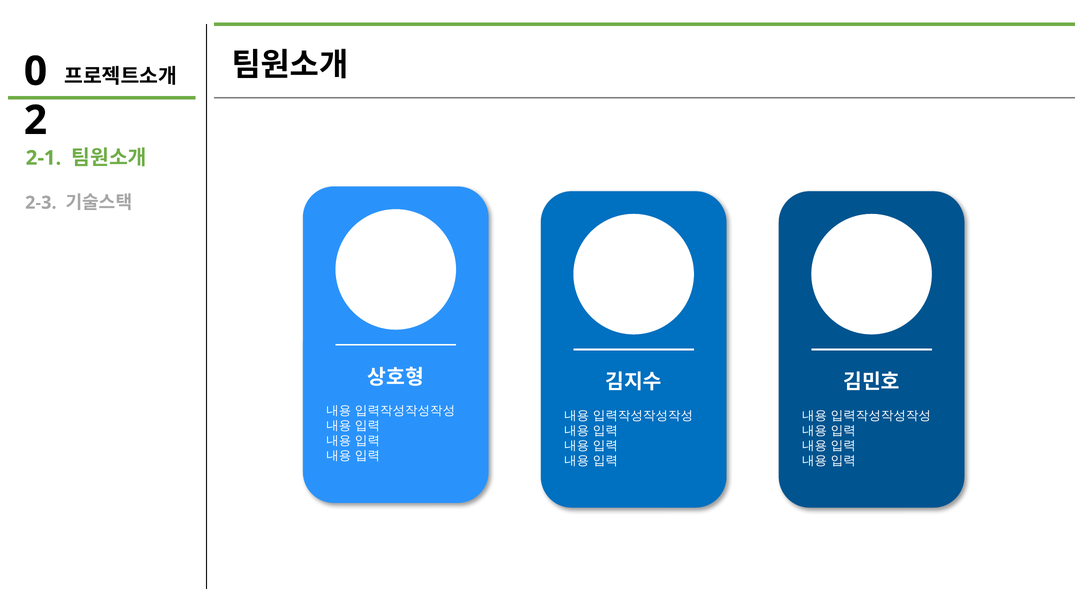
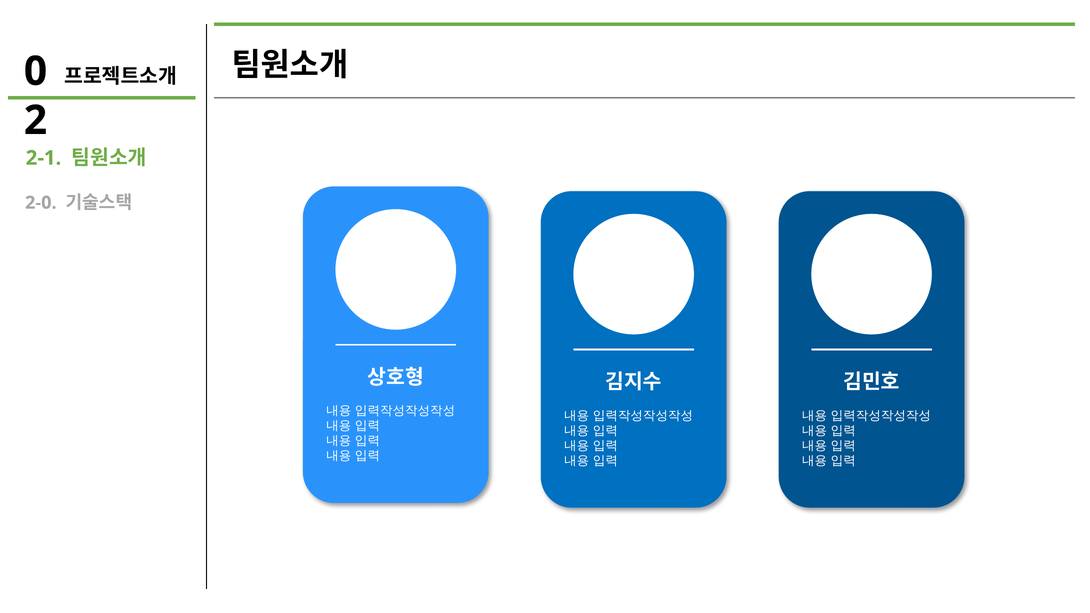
2-3: 2-3 -> 2-0 (41, 203)
